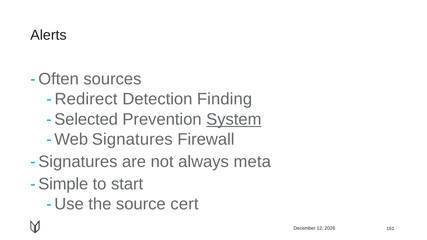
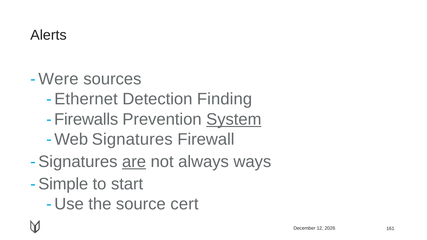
Often: Often -> Were (58, 79)
Redirect: Redirect -> Ethernet (86, 99)
Selected: Selected -> Firewalls (86, 119)
are underline: none -> present (134, 162)
meta: meta -> ways (252, 162)
